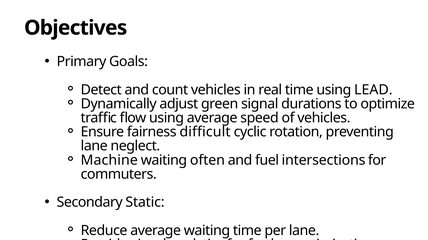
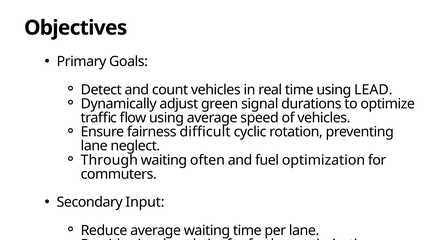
Machine: Machine -> Through (109, 161)
fuel intersections: intersections -> optimization (323, 161)
Static: Static -> Input (145, 203)
